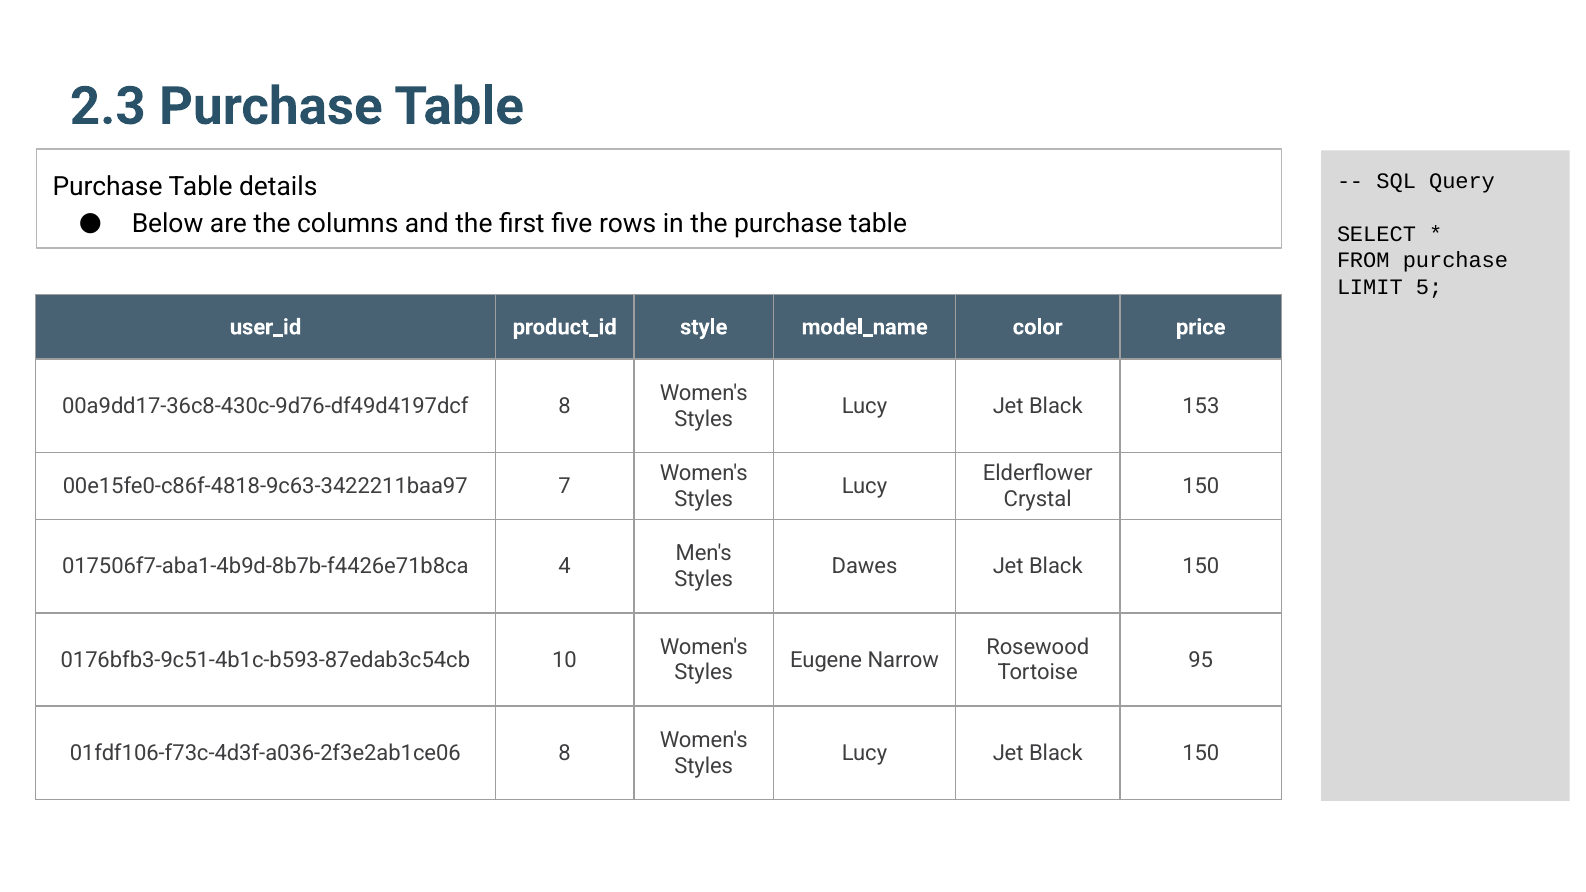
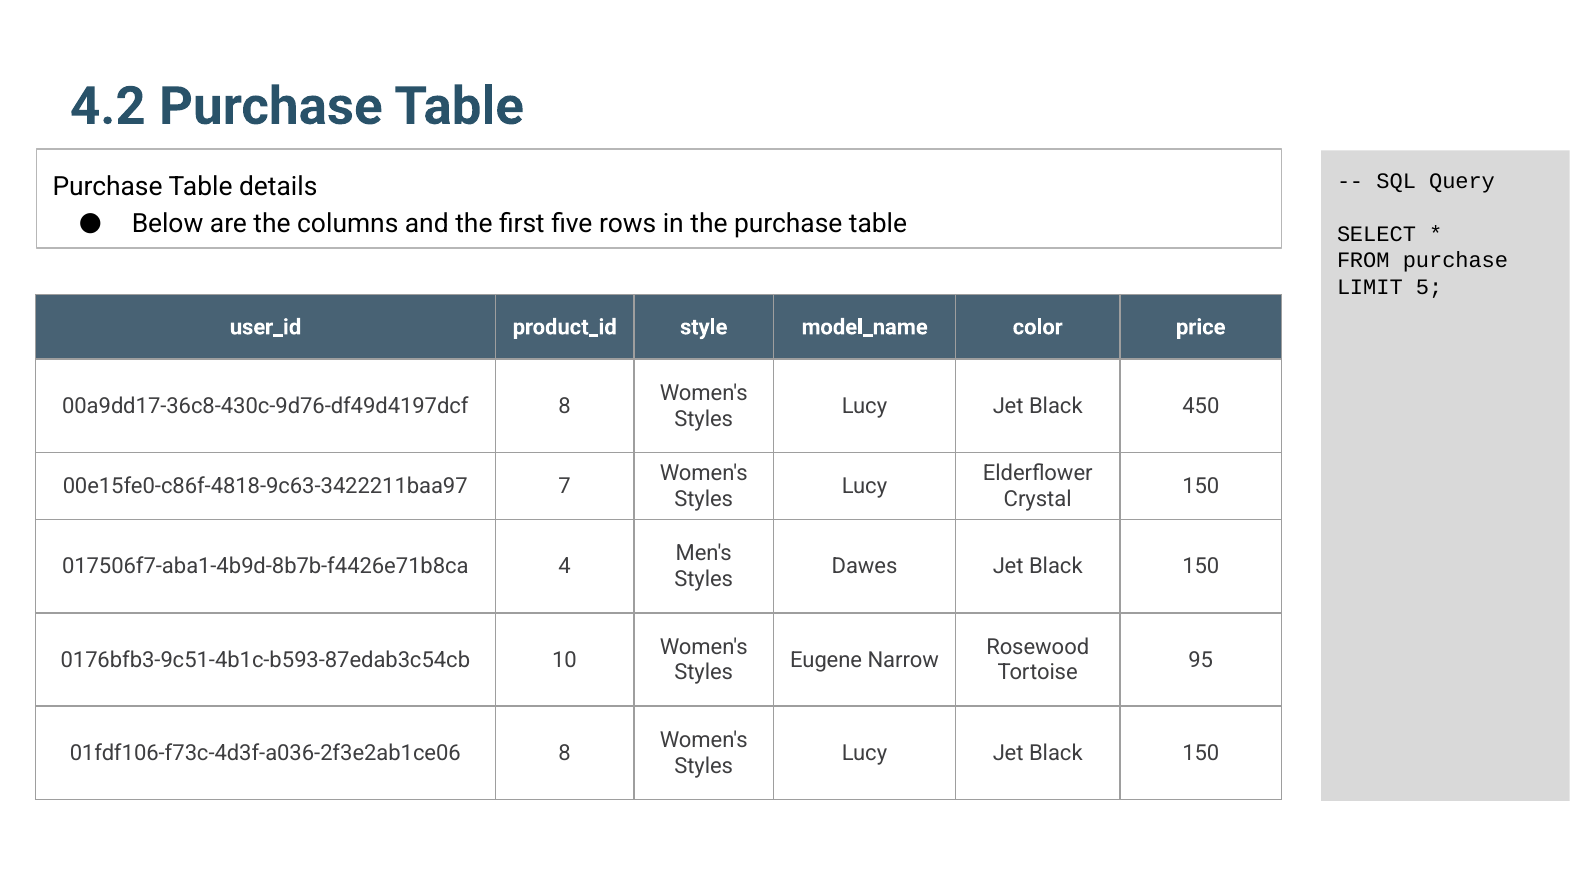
2.3: 2.3 -> 4.2 (108, 106)
153: 153 -> 450 (1201, 406)
